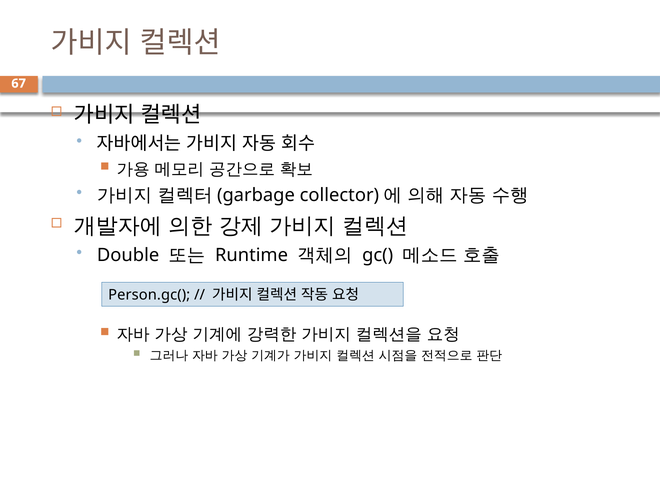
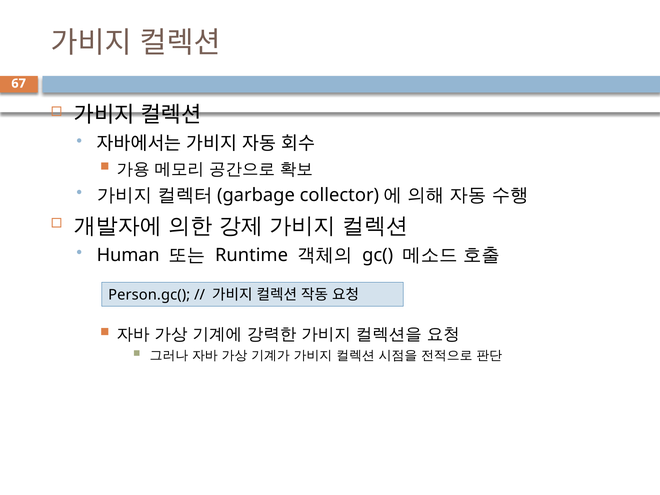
Double: Double -> Human (128, 255)
